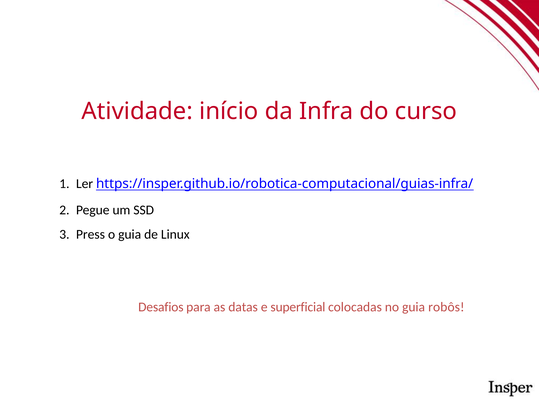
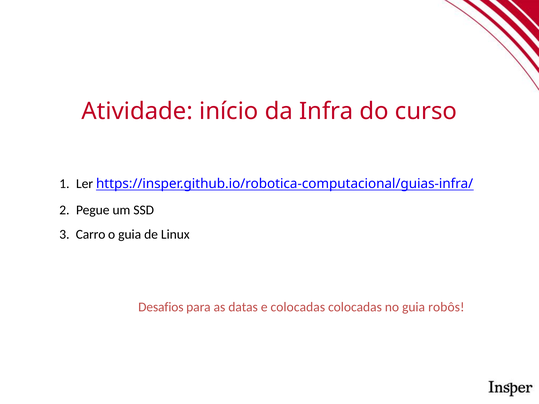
Press: Press -> Carro (91, 235)
e superficial: superficial -> colocadas (298, 307)
